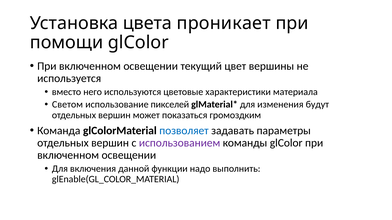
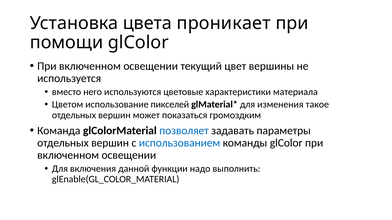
Светом: Светом -> Цветом (68, 105)
будут: будут -> такое (317, 105)
использованием colour: purple -> blue (180, 143)
